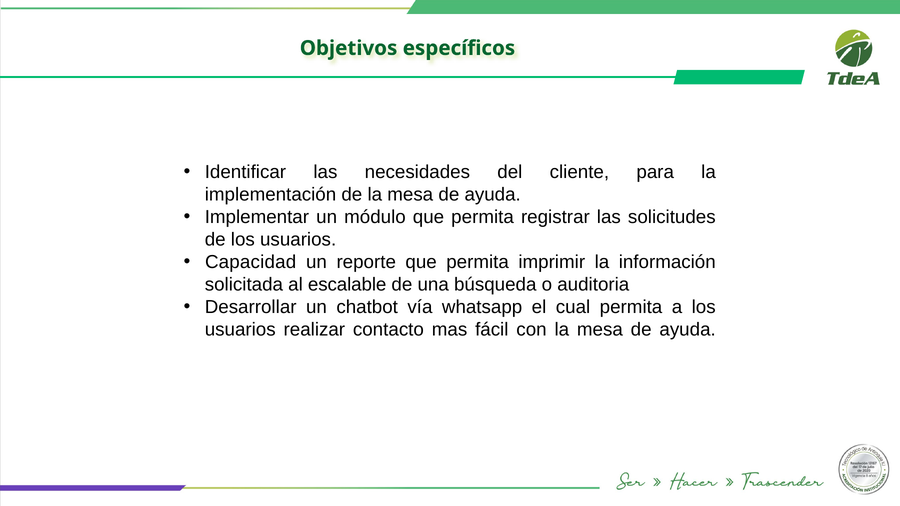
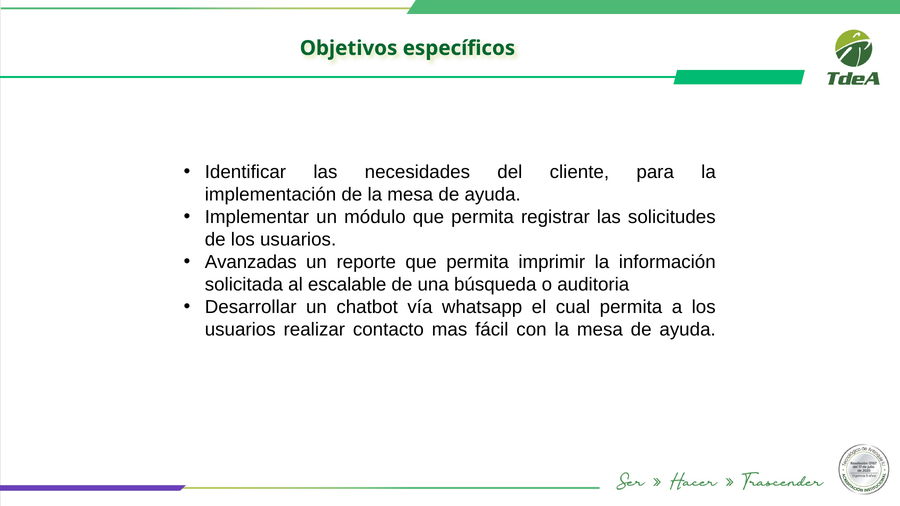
Capacidad: Capacidad -> Avanzadas (251, 262)
